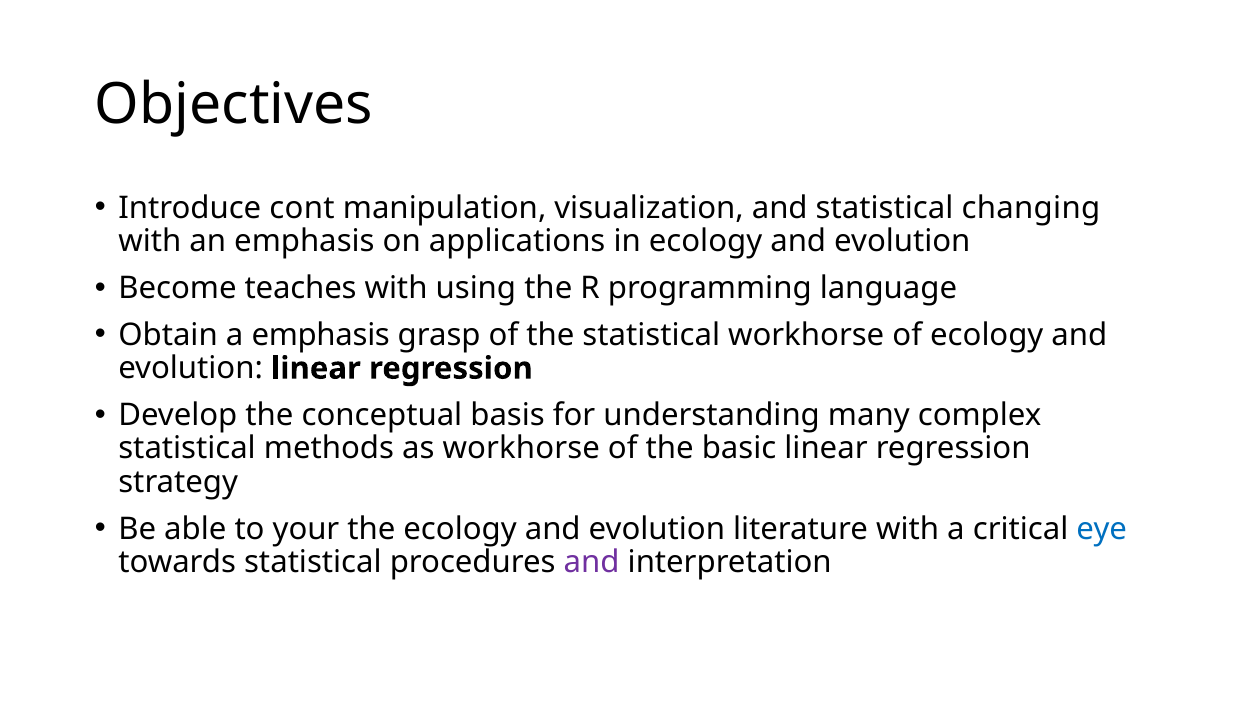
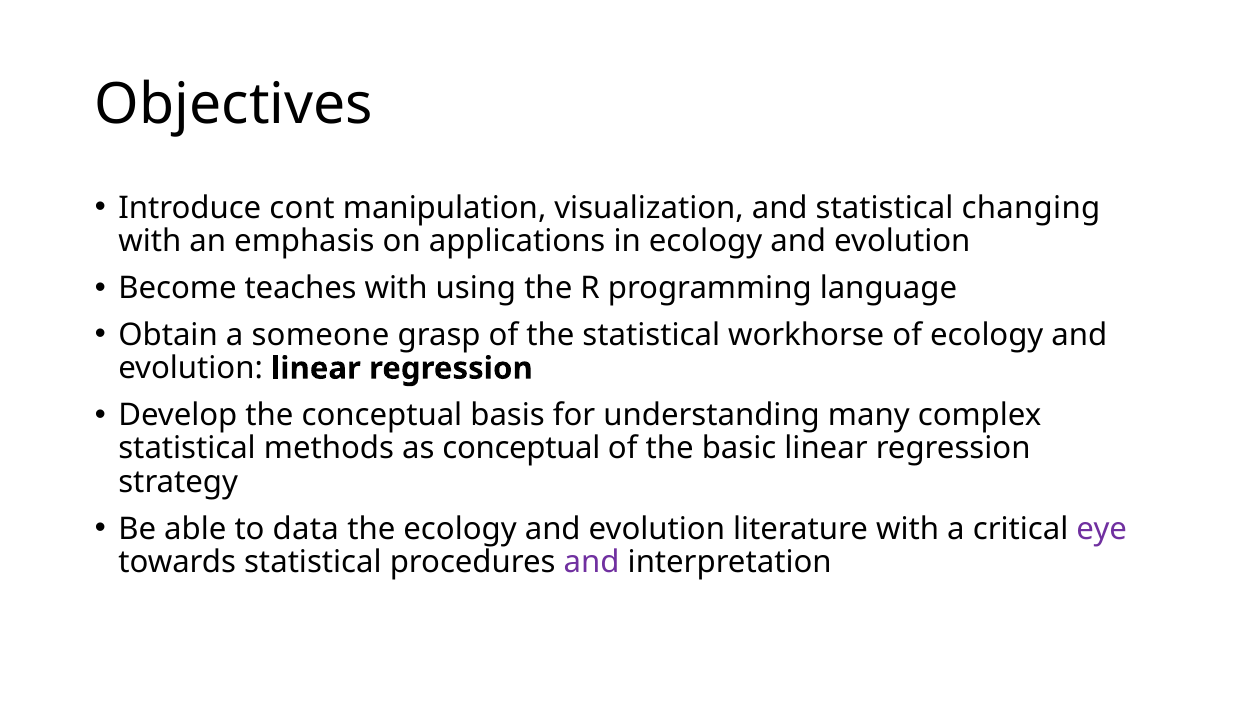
a emphasis: emphasis -> someone (320, 335)
as workhorse: workhorse -> conceptual (521, 449)
your: your -> data (306, 529)
eye colour: blue -> purple (1102, 529)
